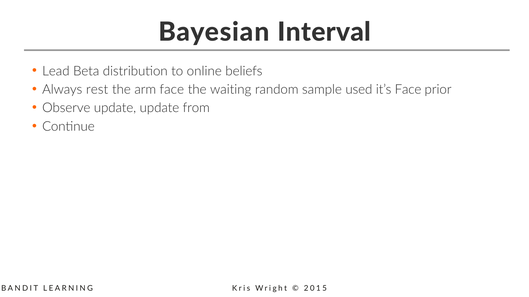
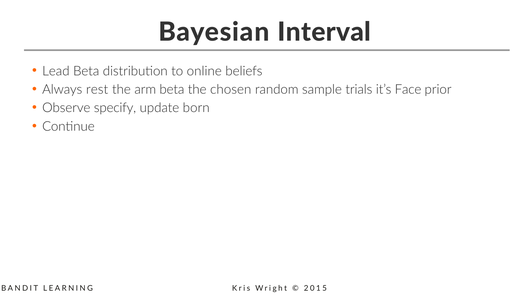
arm face: face -> beta (172, 90)
waiting: waiting -> chosen (231, 90)
used: used -> trials (359, 90)
Observe update: update -> specify (115, 108)
from: from -> born (196, 108)
